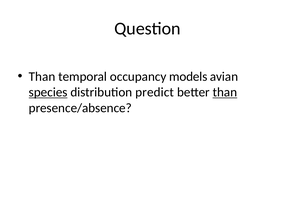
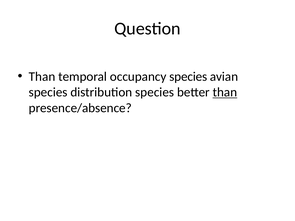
occupancy models: models -> species (188, 77)
species underline: present -> none (48, 92)
distribution predict: predict -> species (155, 92)
